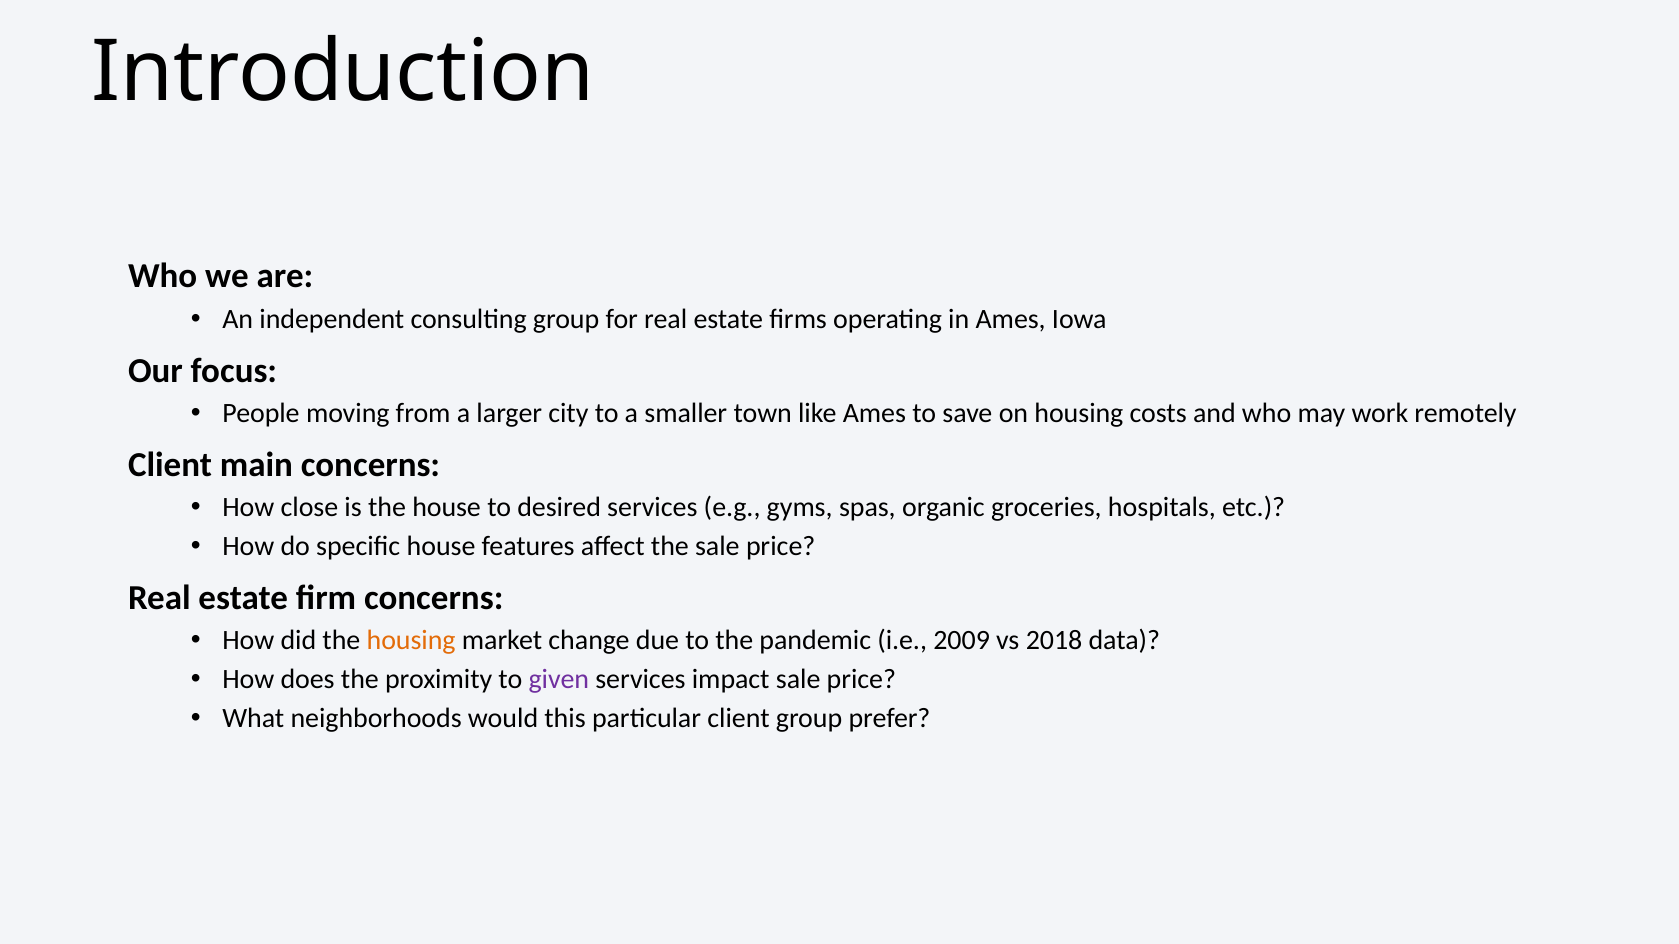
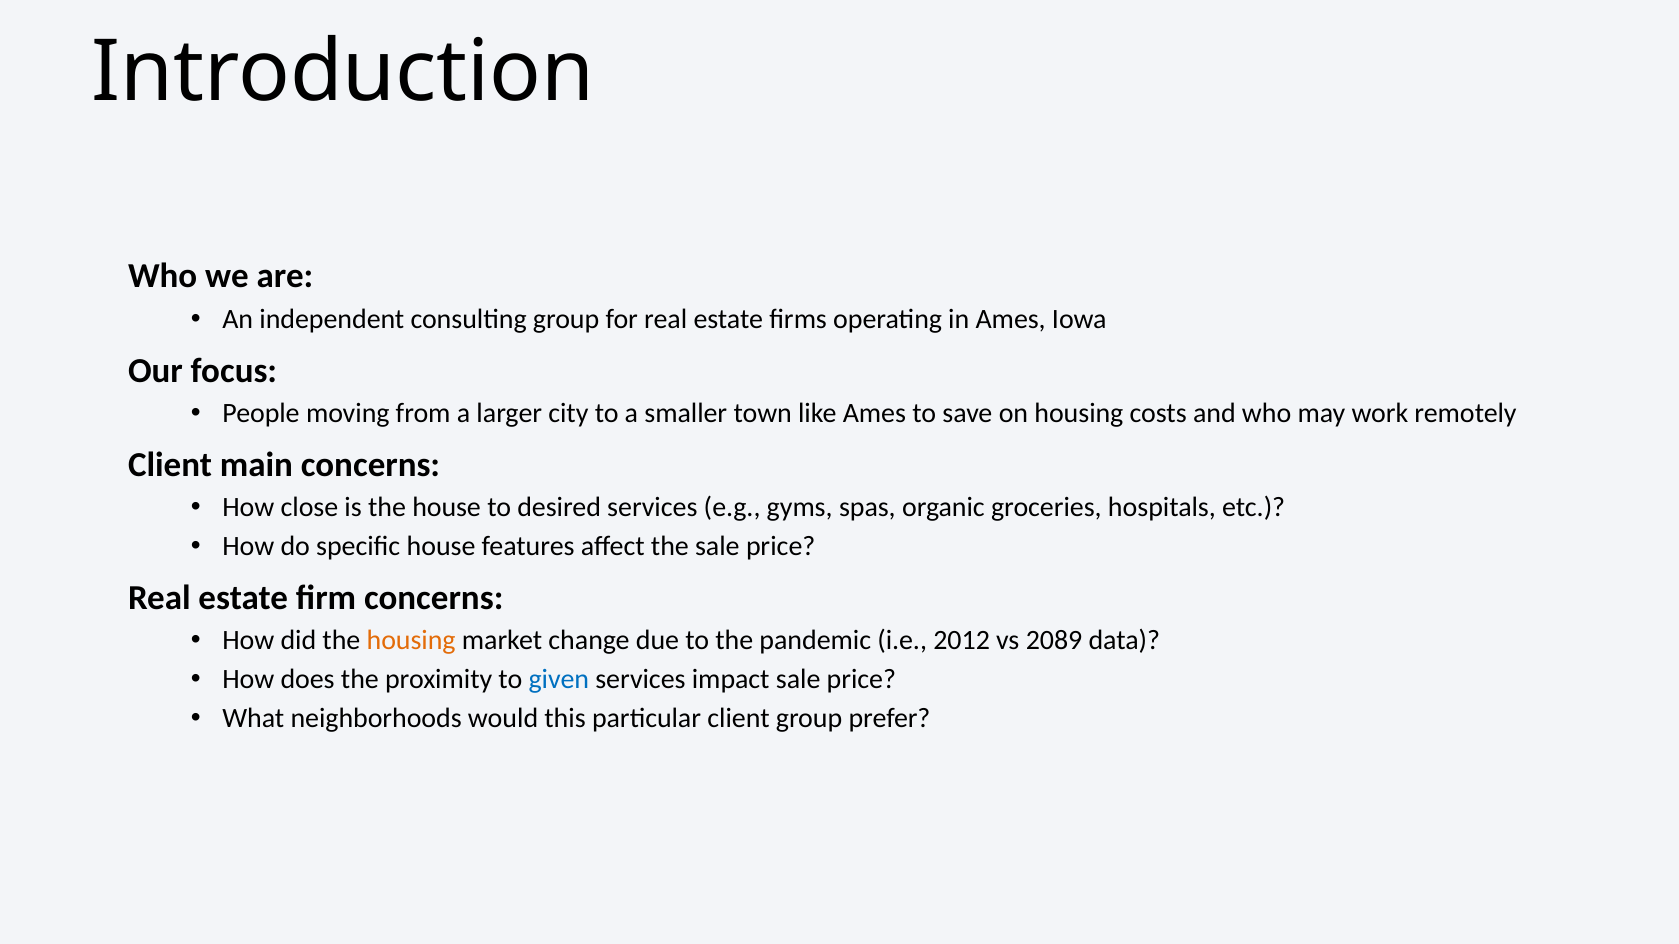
2009: 2009 -> 2012 (962, 641)
2018: 2018 -> 2089 (1054, 641)
given colour: purple -> blue (559, 679)
